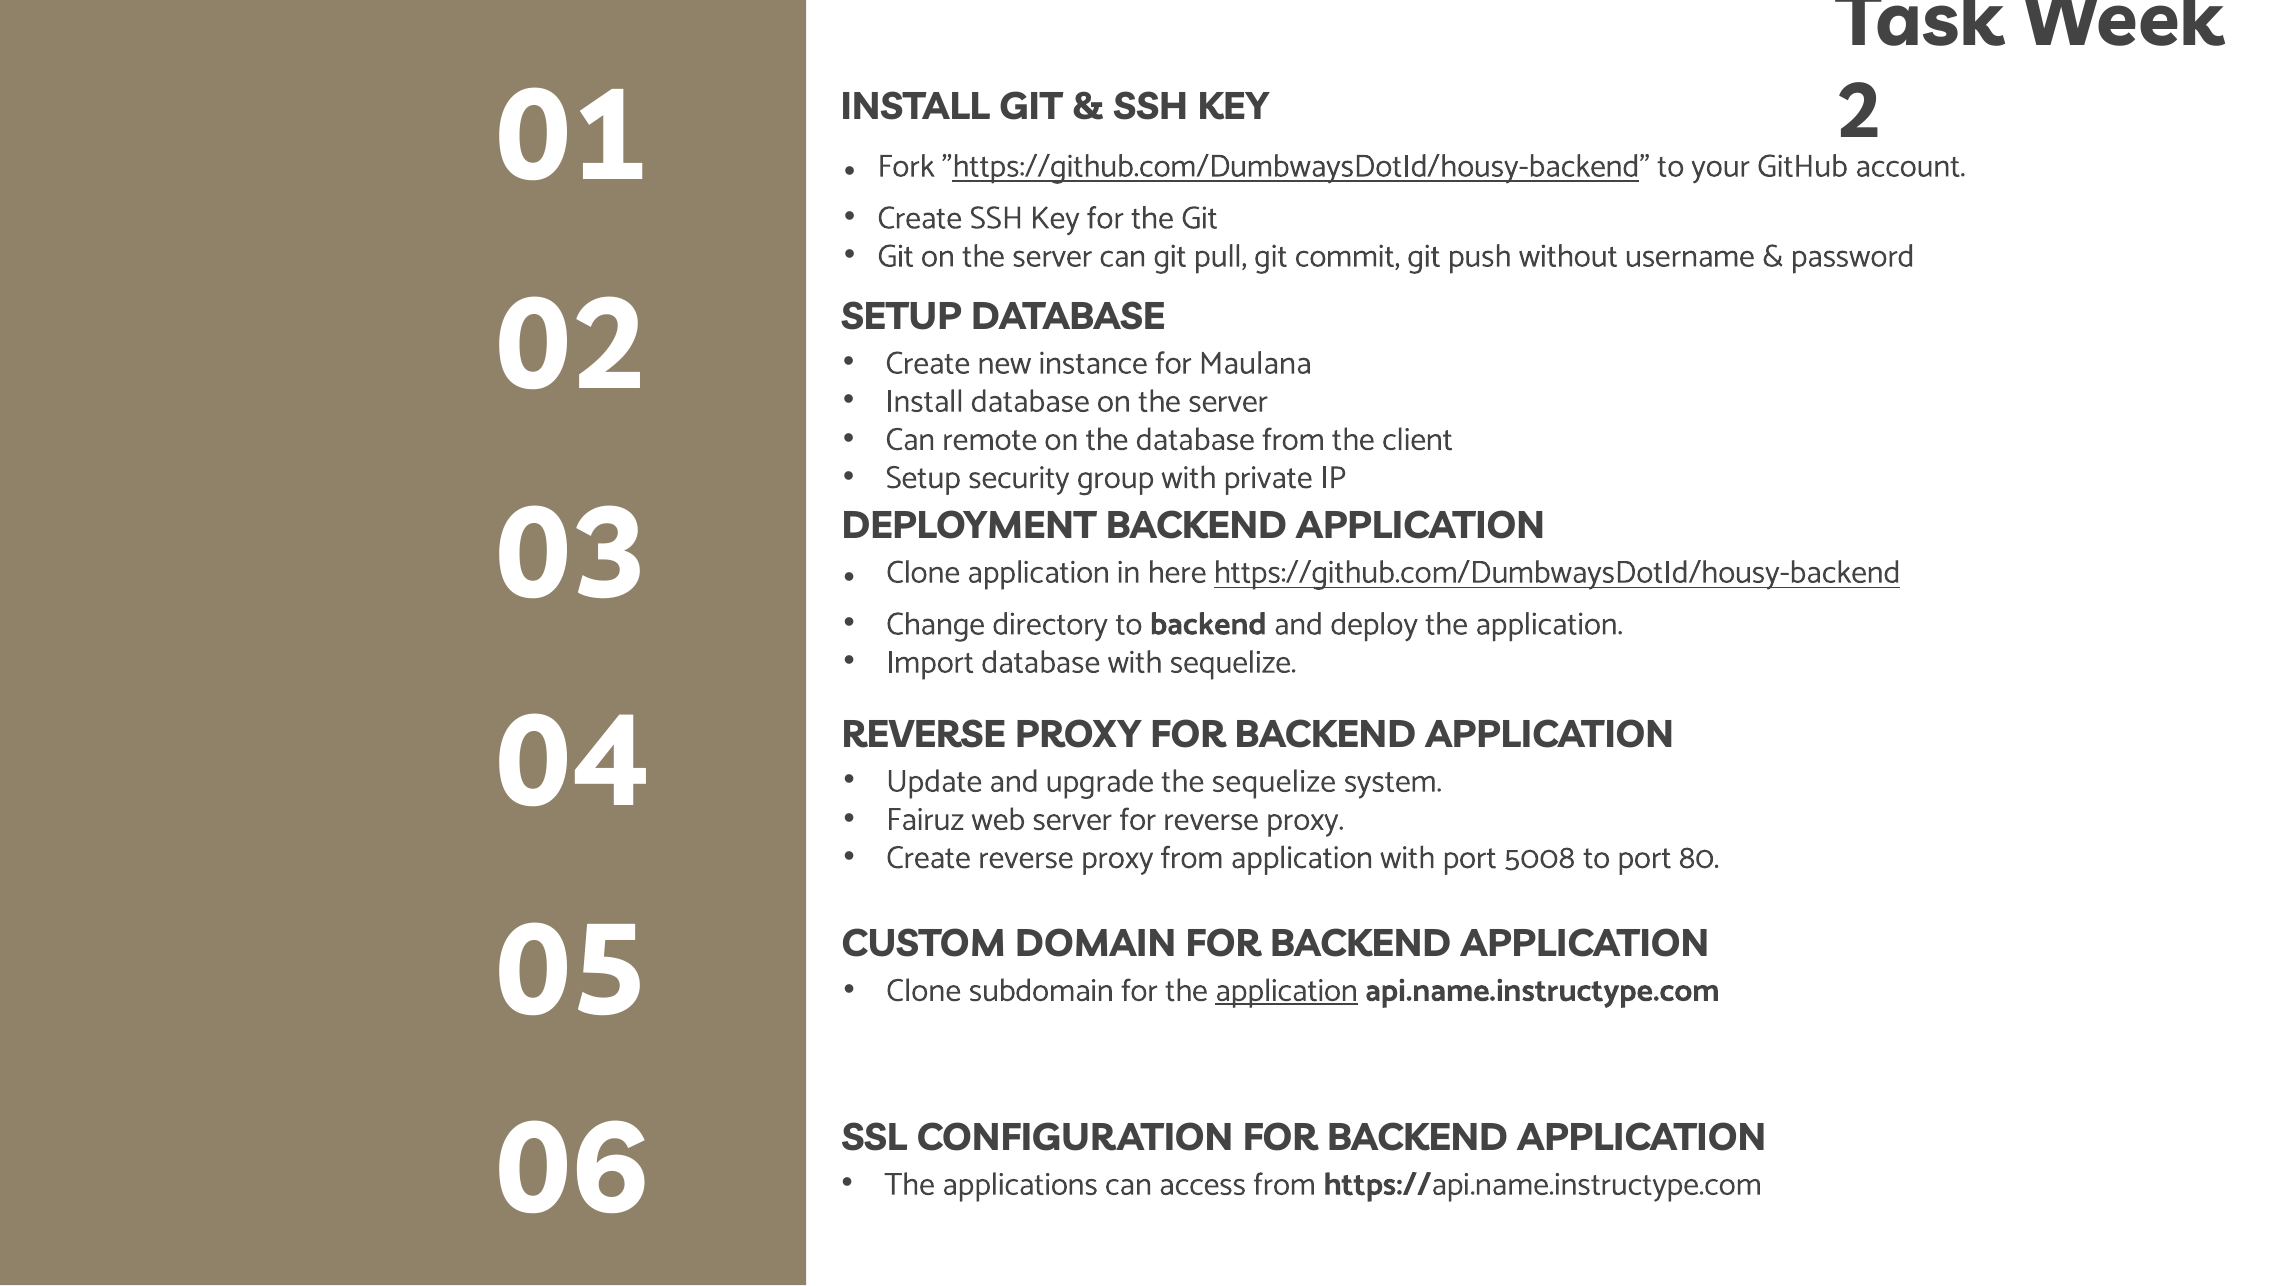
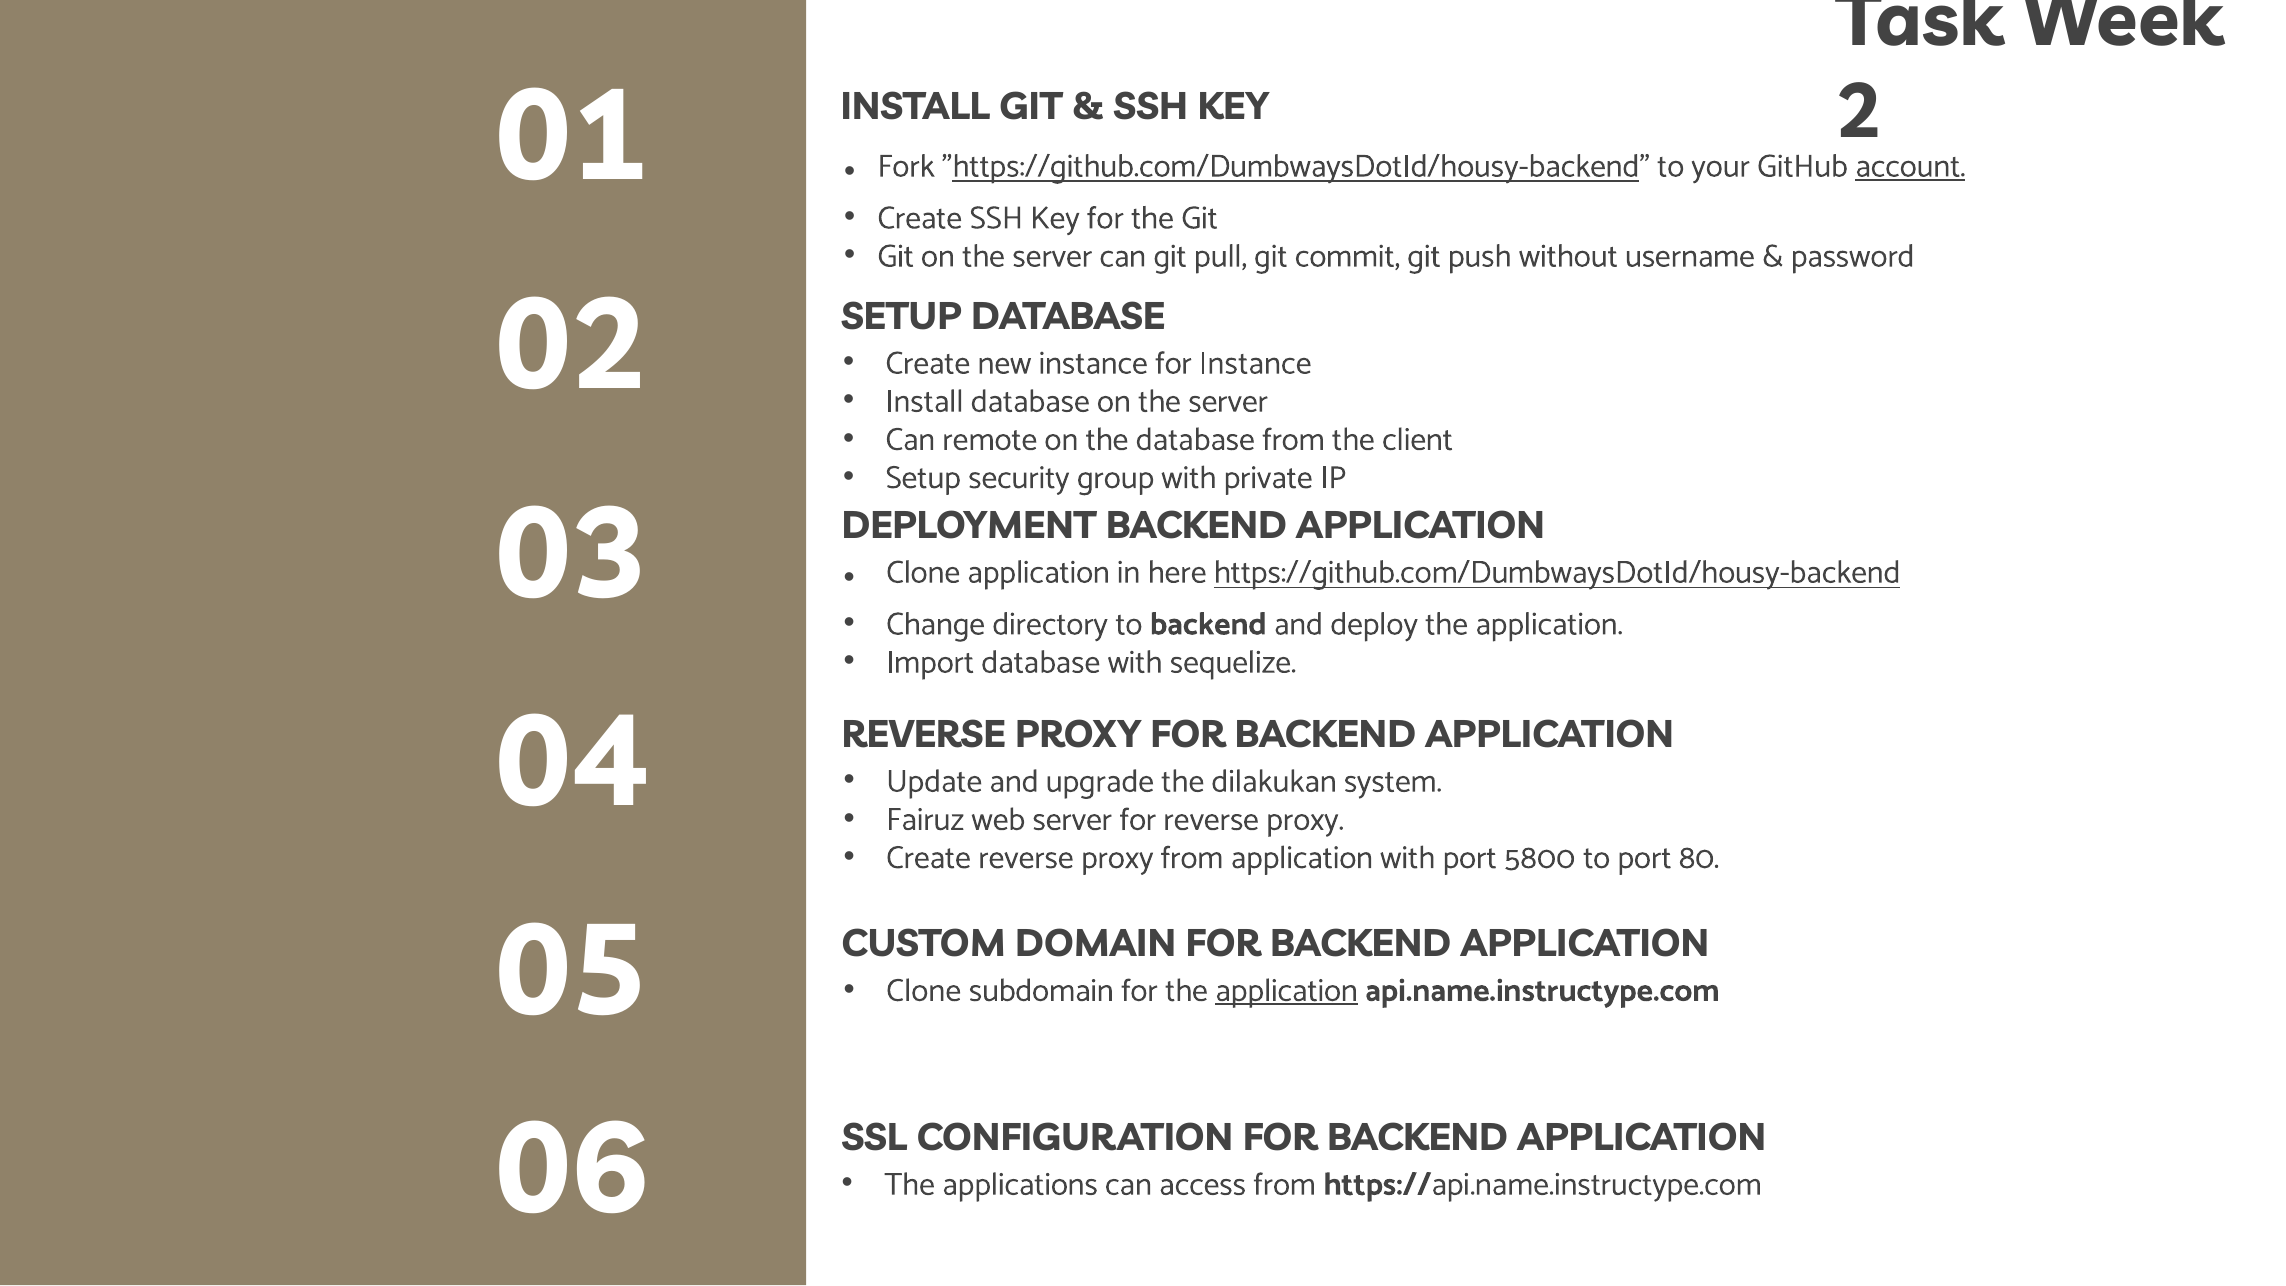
account underline: none -> present (1910, 166)
for Maulana: Maulana -> Instance (1255, 363)
the sequelize: sequelize -> dilakukan (1274, 781)
5008: 5008 -> 5800 (1540, 857)
